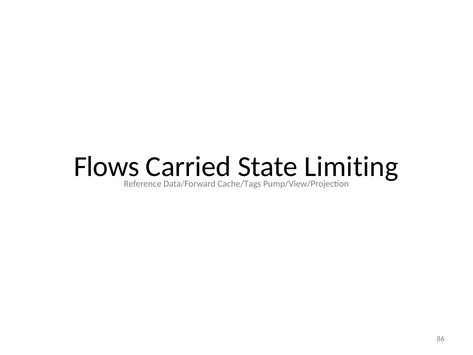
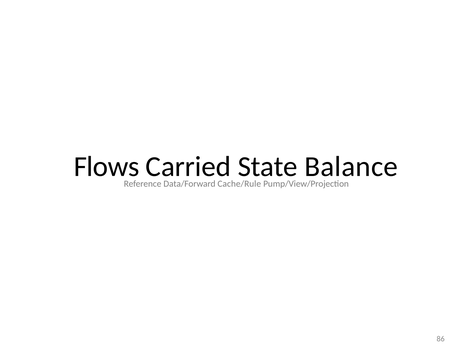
Limiting: Limiting -> Balance (351, 167)
Cache/Tags: Cache/Tags -> Cache/Rule (239, 184)
